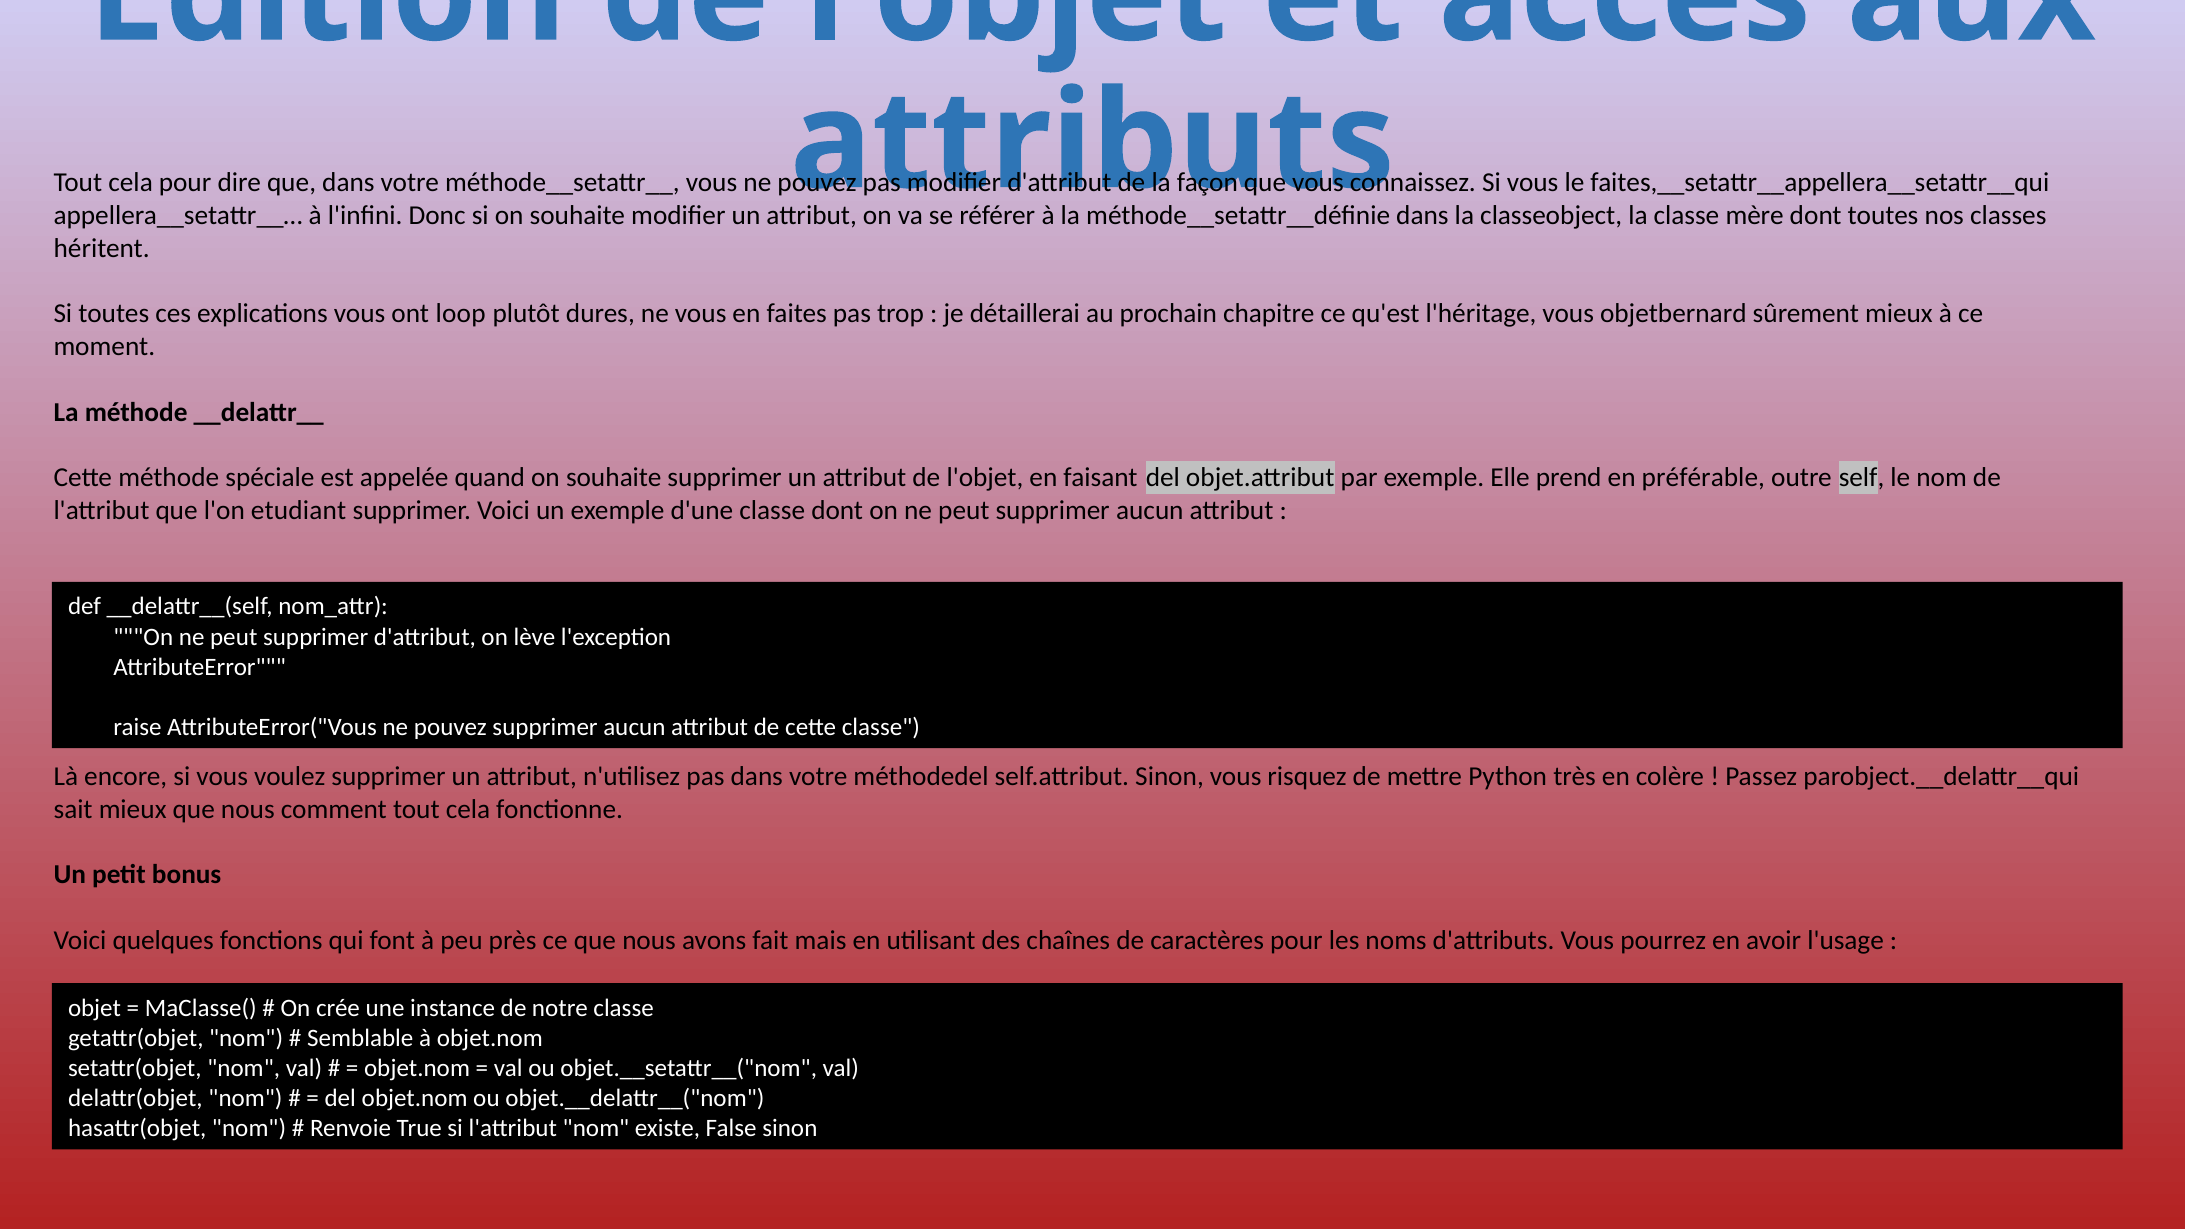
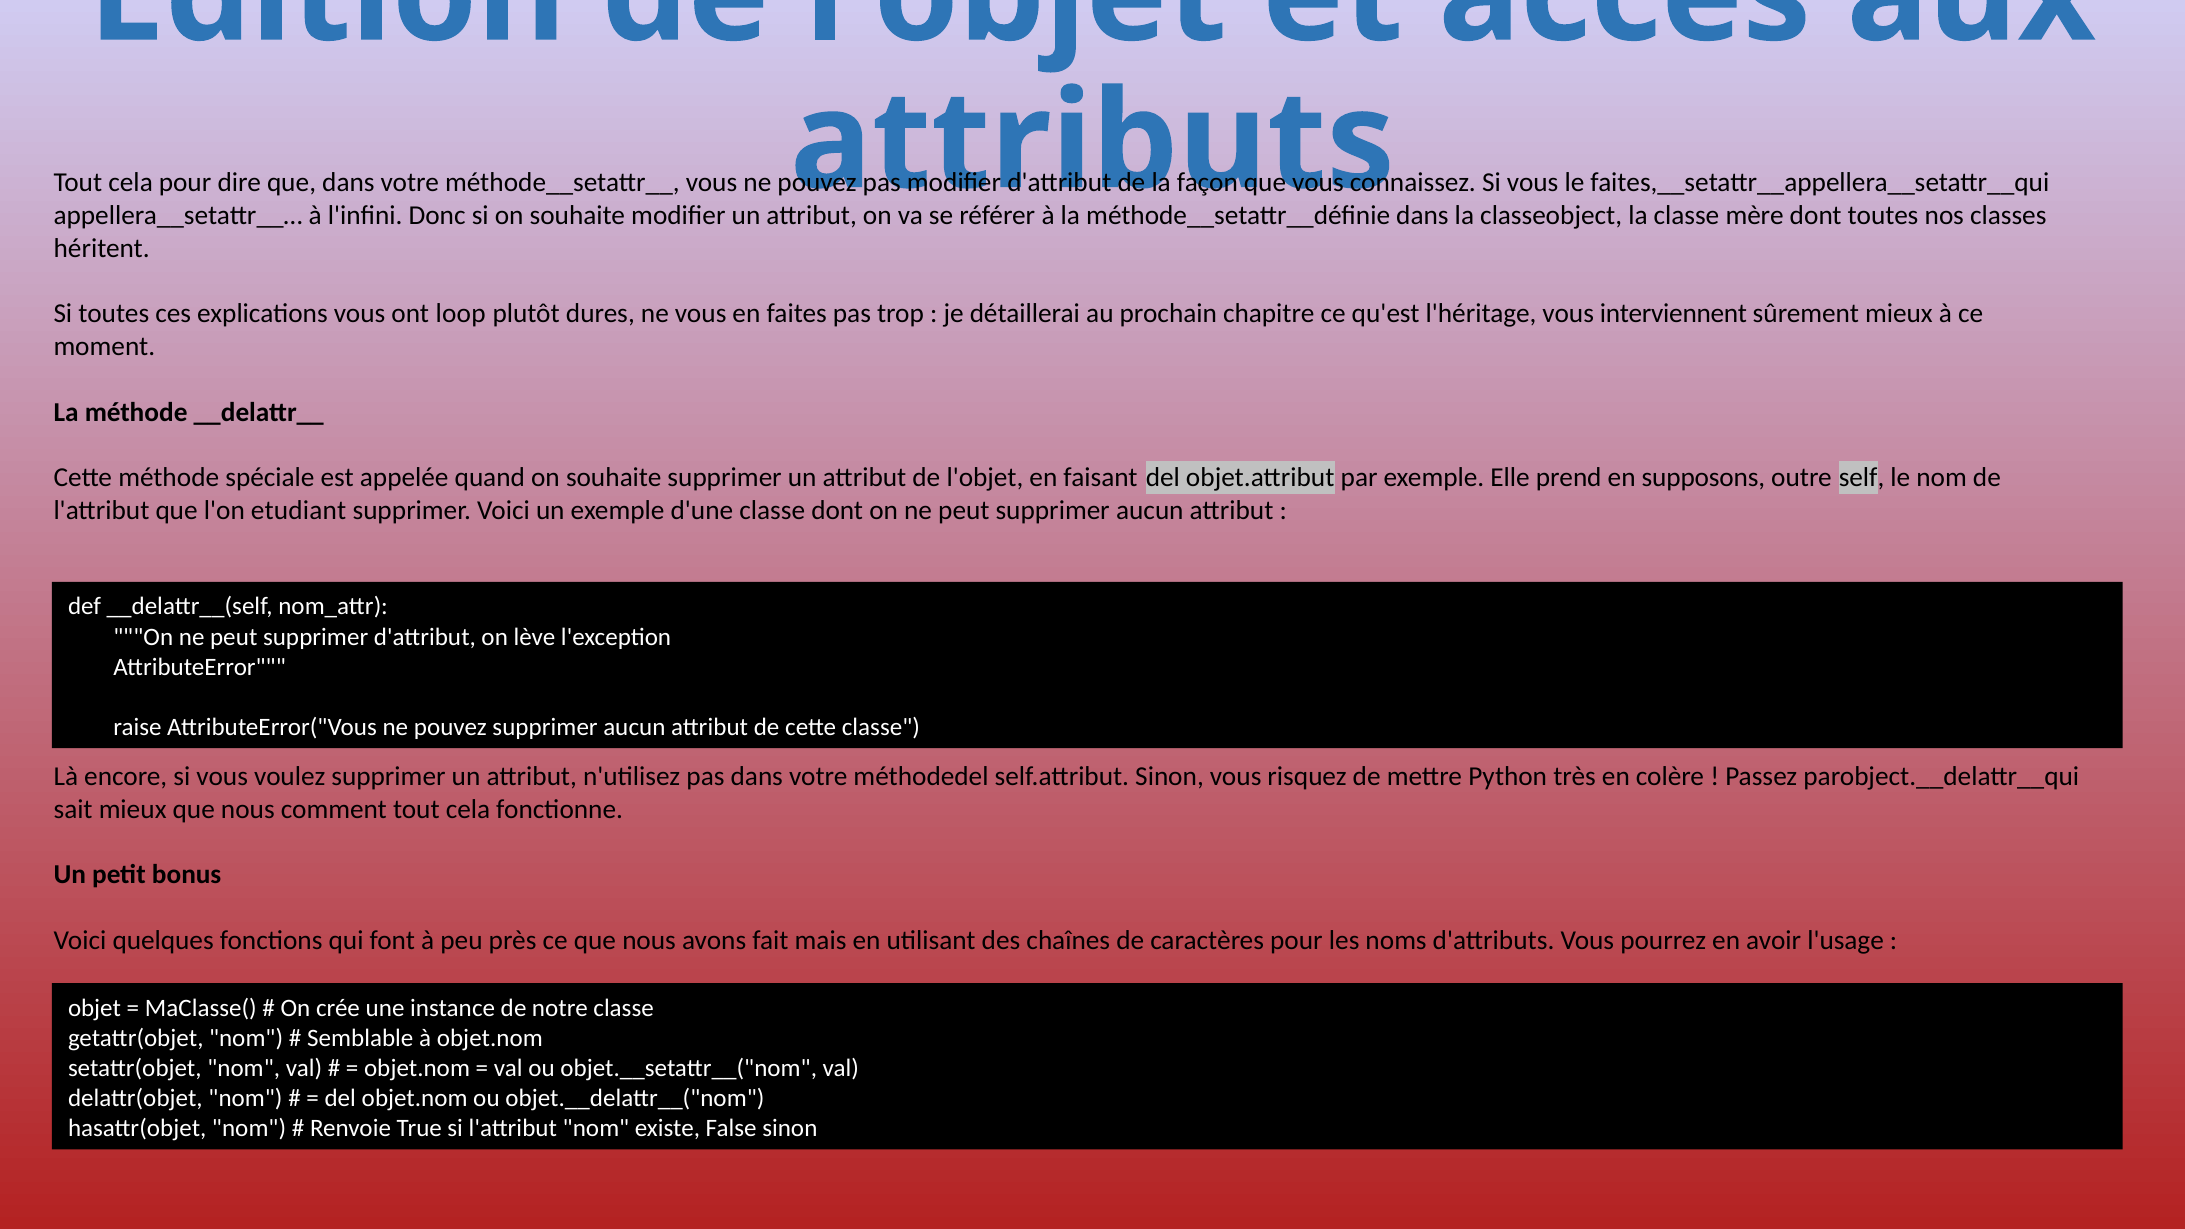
objetbernard: objetbernard -> interviennent (1673, 314)
préférable: préférable -> supposons (1703, 478)
